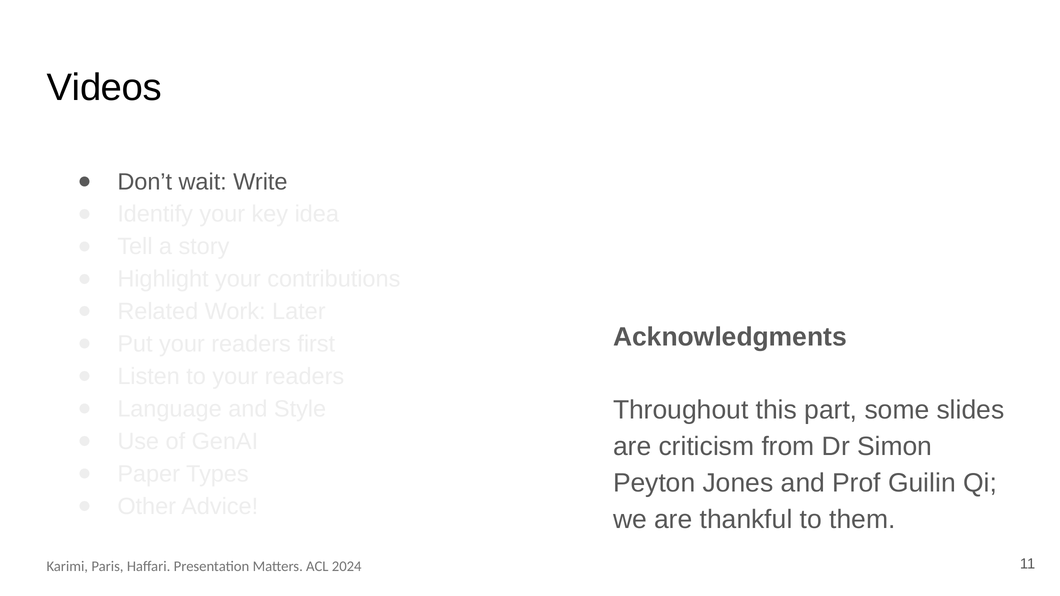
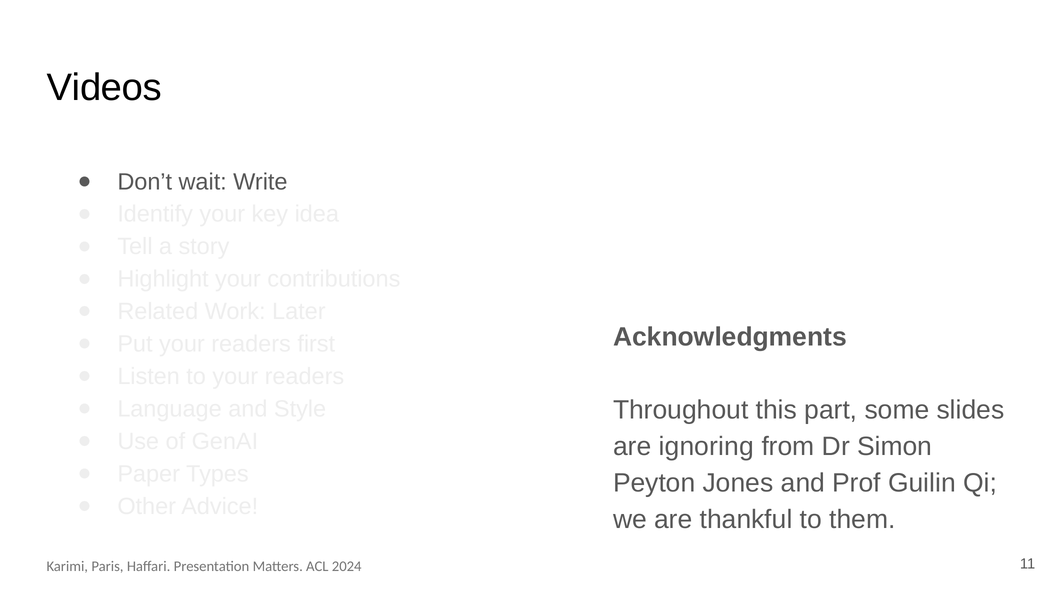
criticism: criticism -> ignoring (706, 447)
